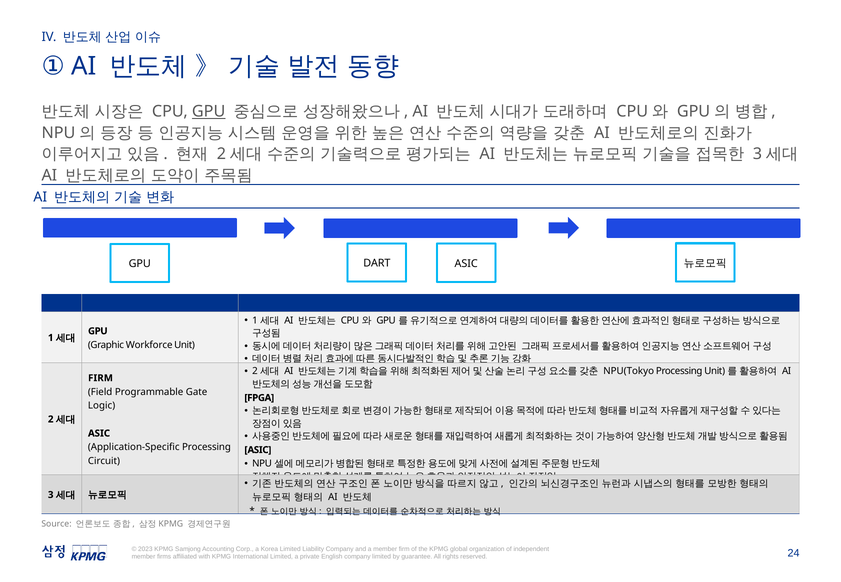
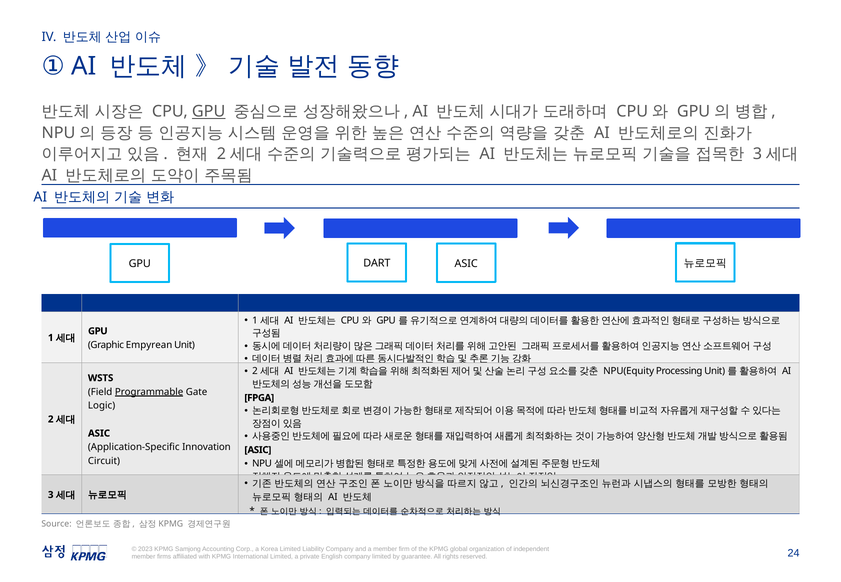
Workforce: Workforce -> Empyrean (149, 345)
NPU(Tokyo: NPU(Tokyo -> NPU(Equity (629, 371)
FIRM: FIRM -> WSTS (101, 378)
Programmable underline: none -> present (149, 392)
Application-Specific Processing: Processing -> Innovation (206, 447)
